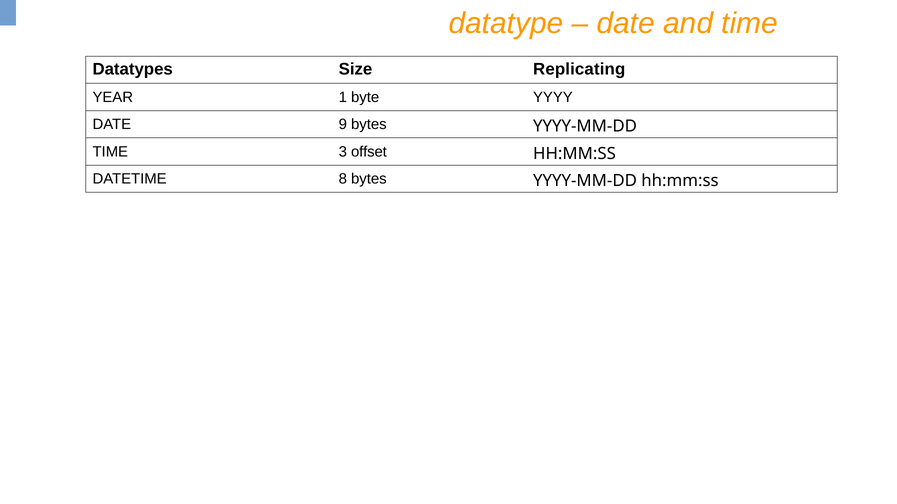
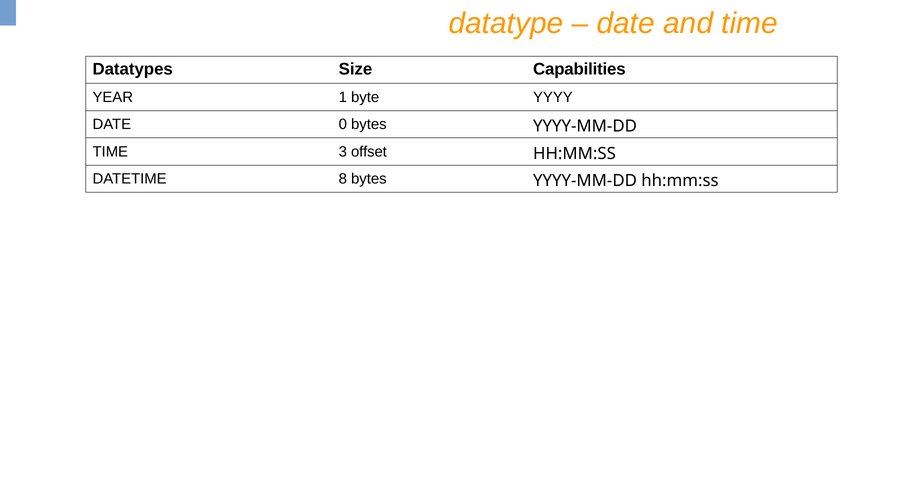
Replicating: Replicating -> Capabilities (579, 69)
9: 9 -> 0 (343, 125)
